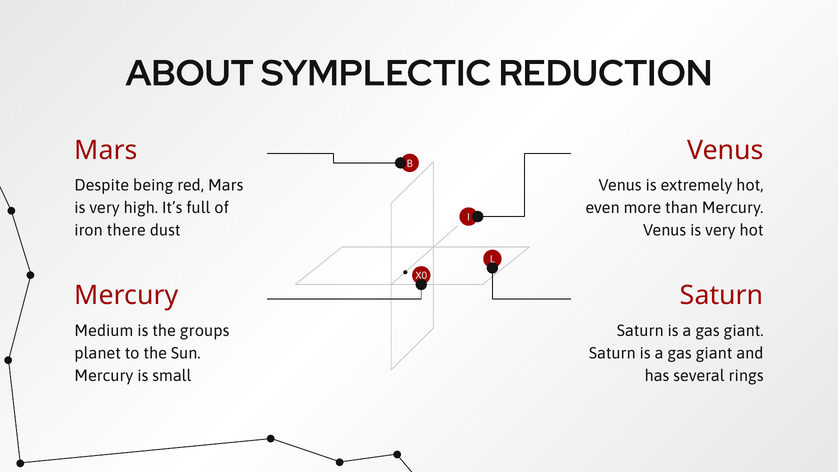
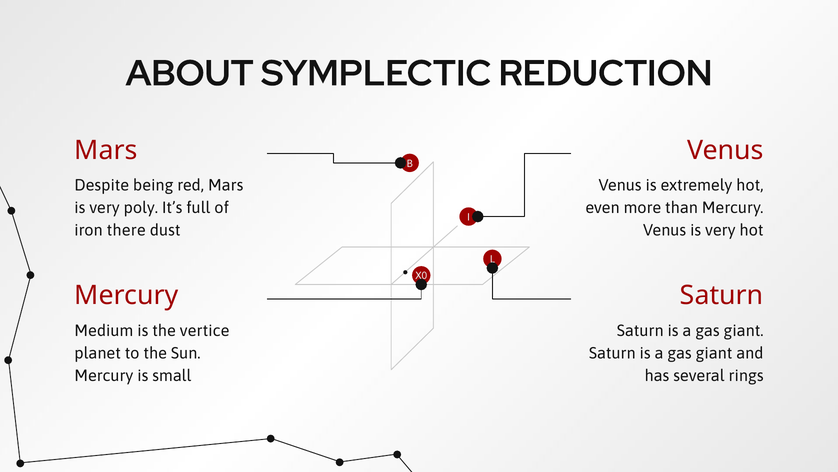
high: high -> poly (141, 208)
groups: groups -> vertice (205, 330)
